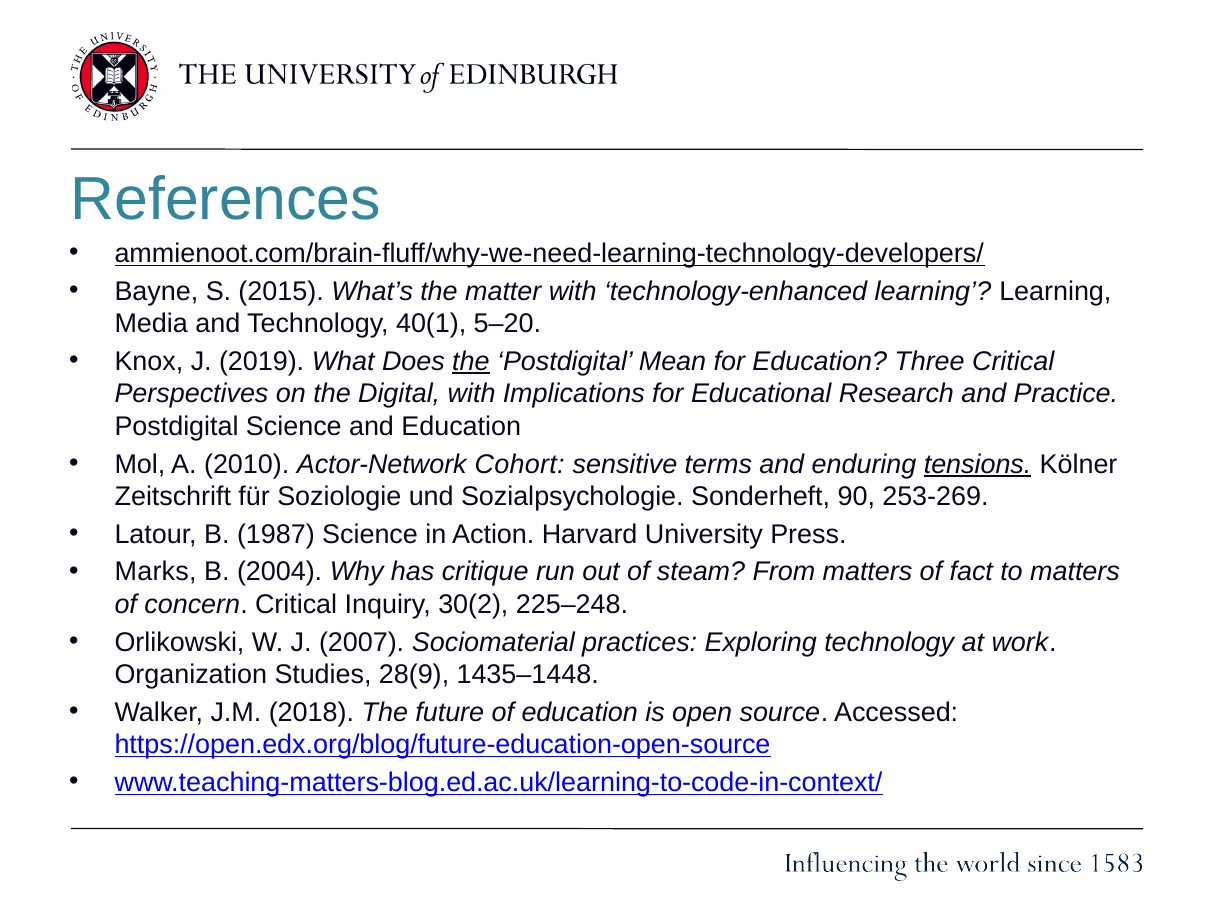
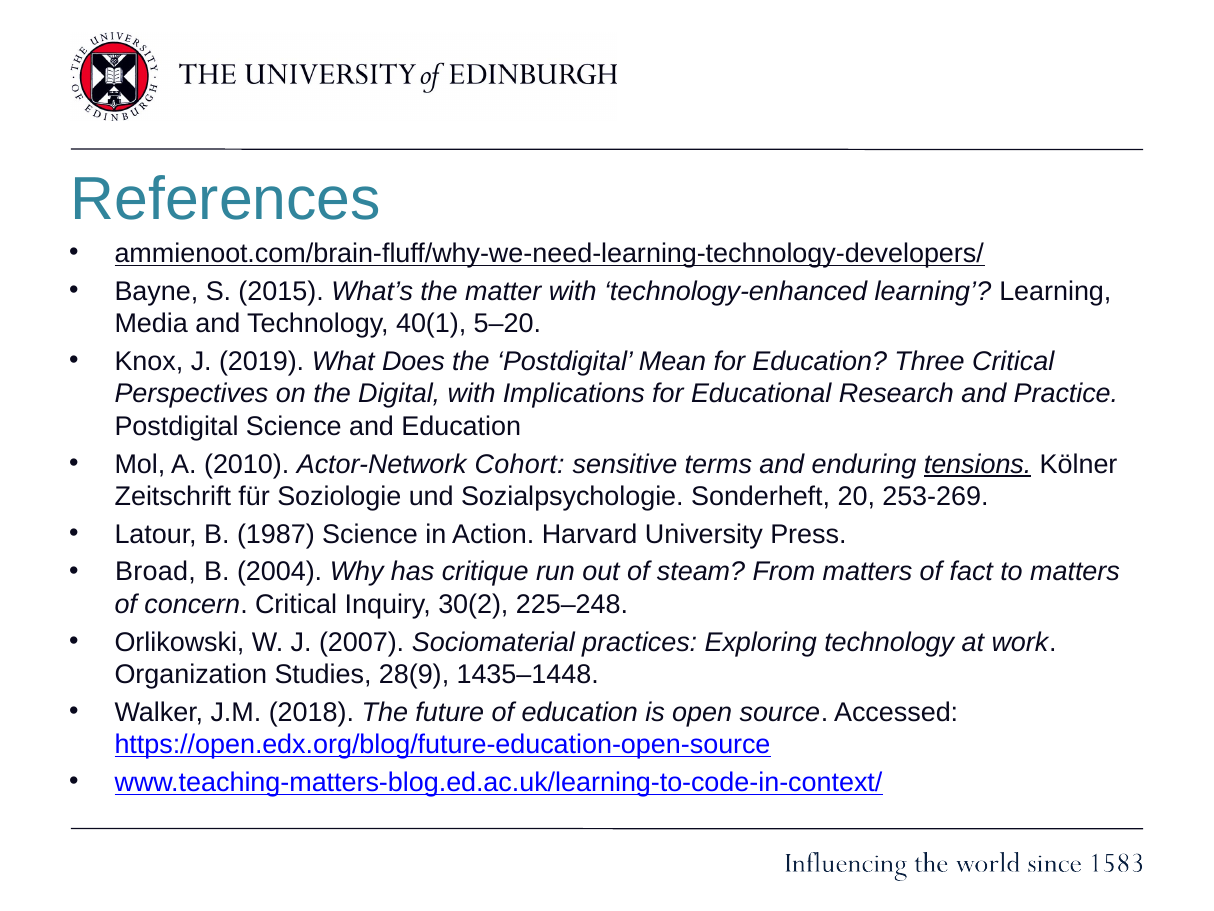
the underline: present -> none (471, 361)
90: 90 -> 20 (856, 496)
Marks: Marks -> Broad (156, 572)
